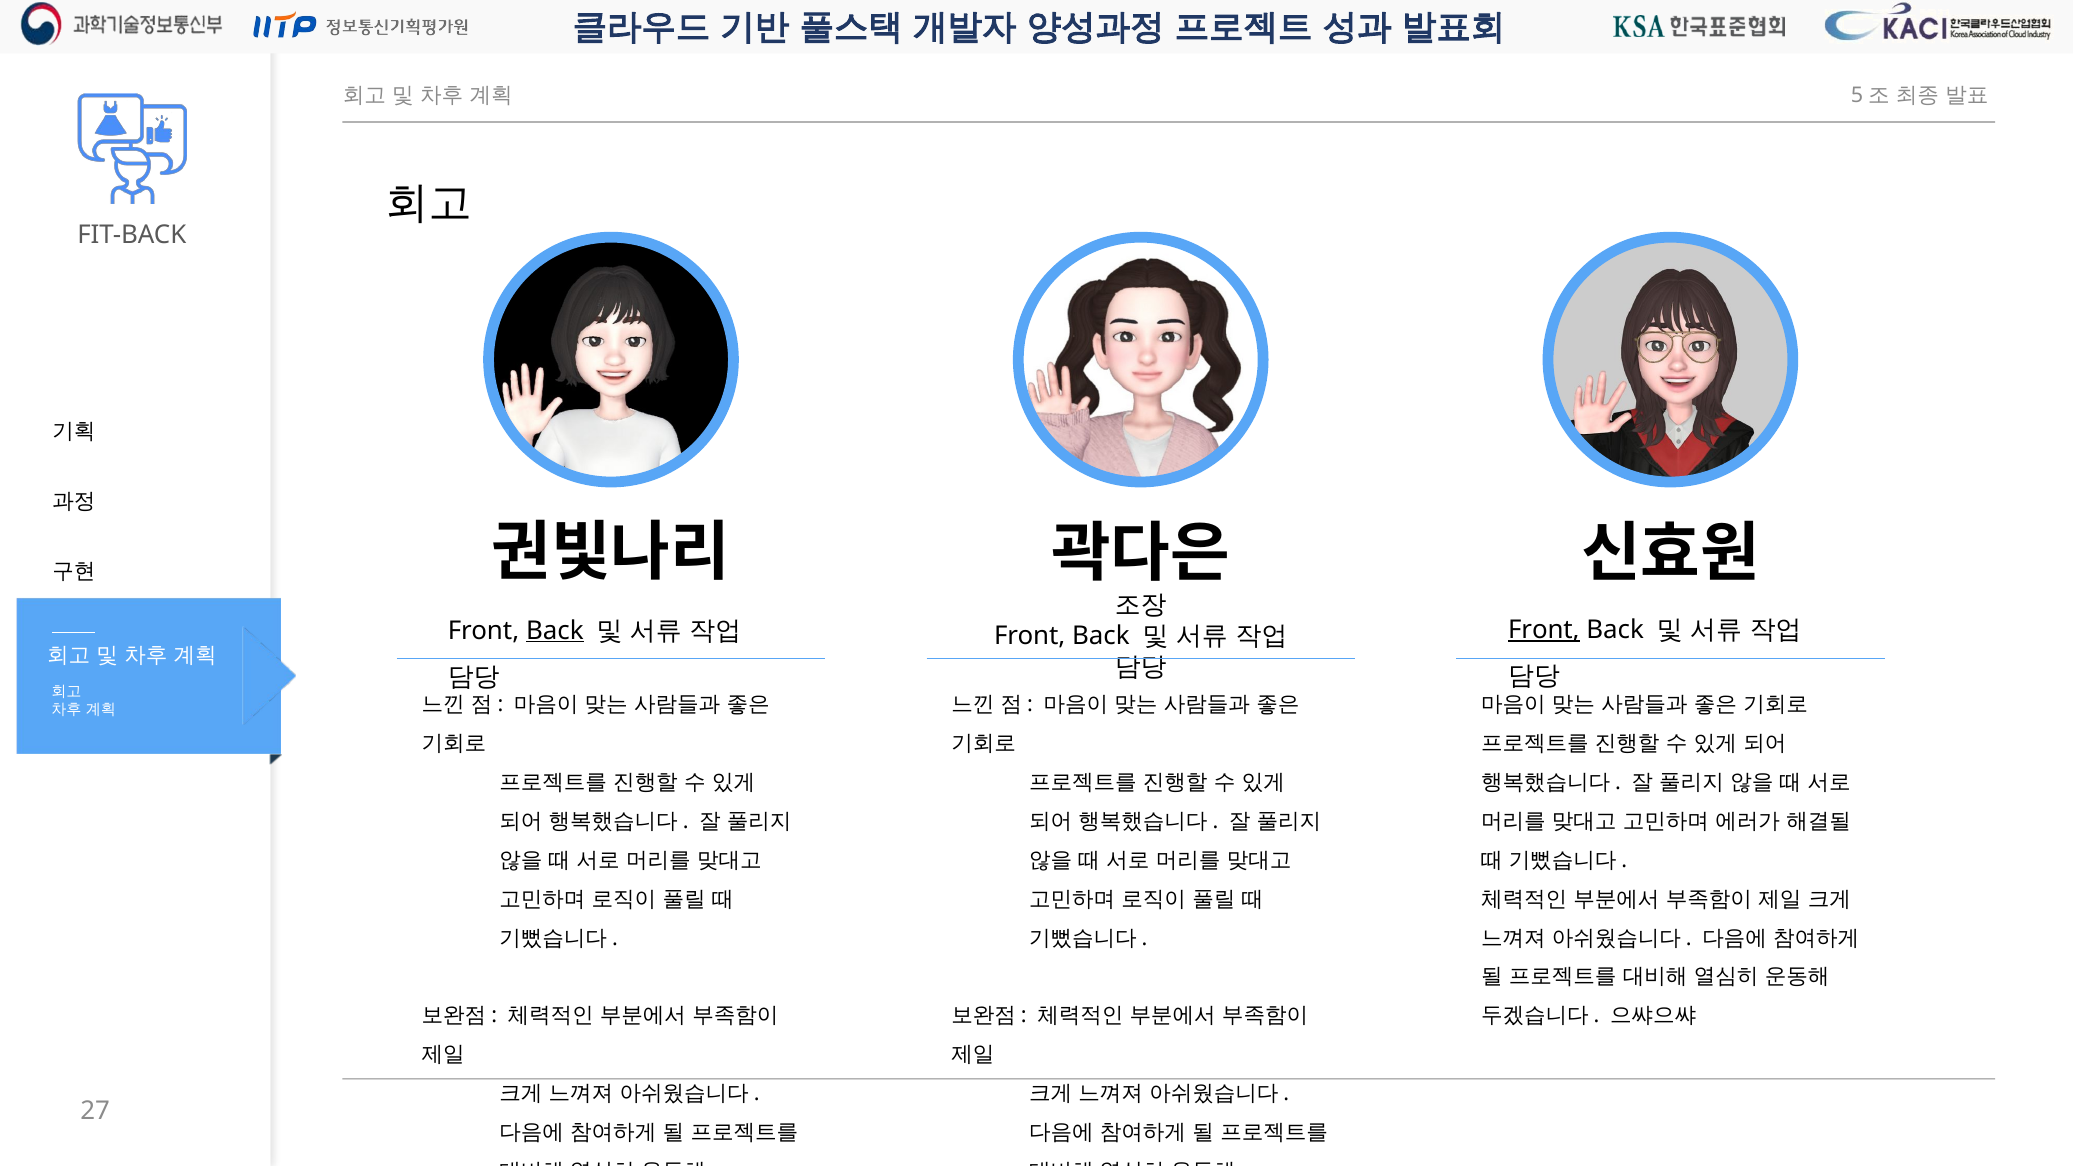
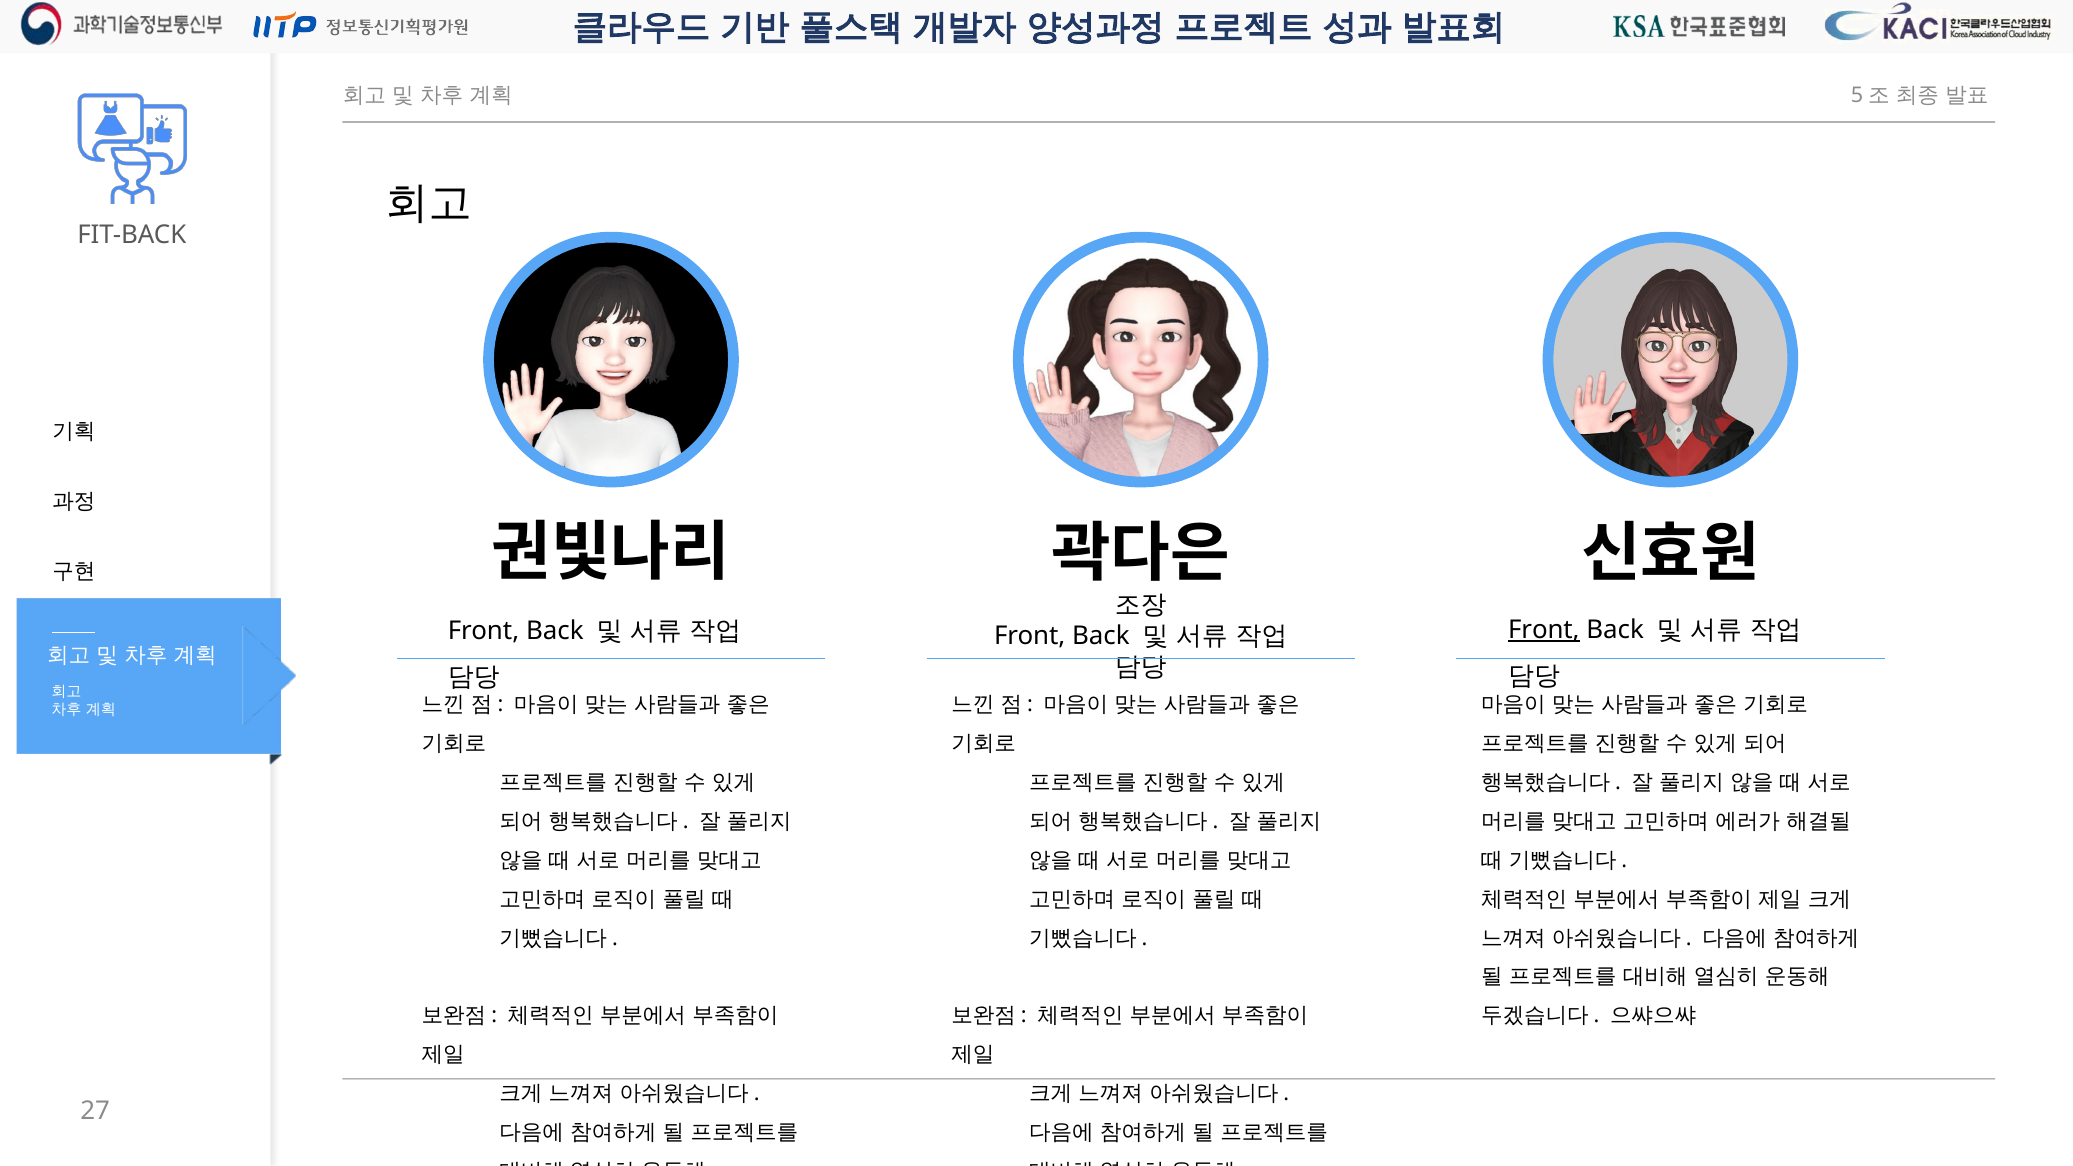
Back underline: present -> none (555, 630)
